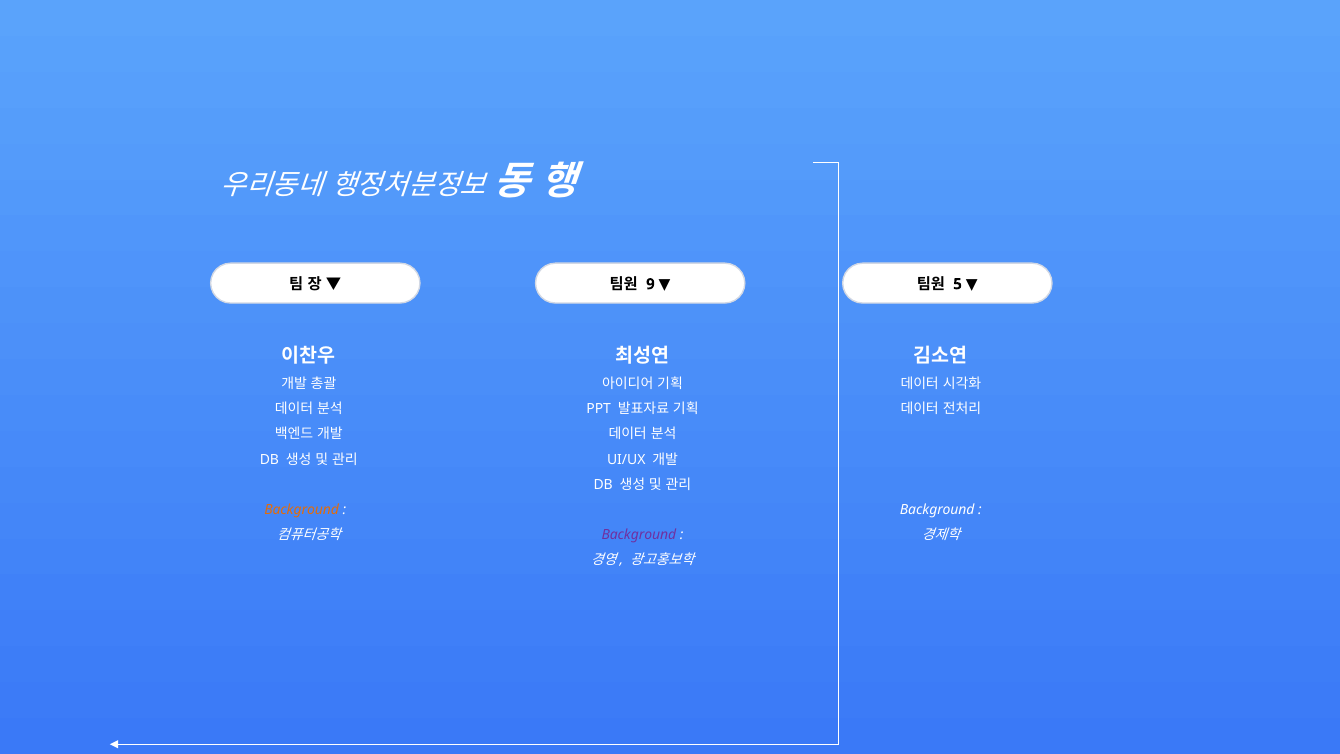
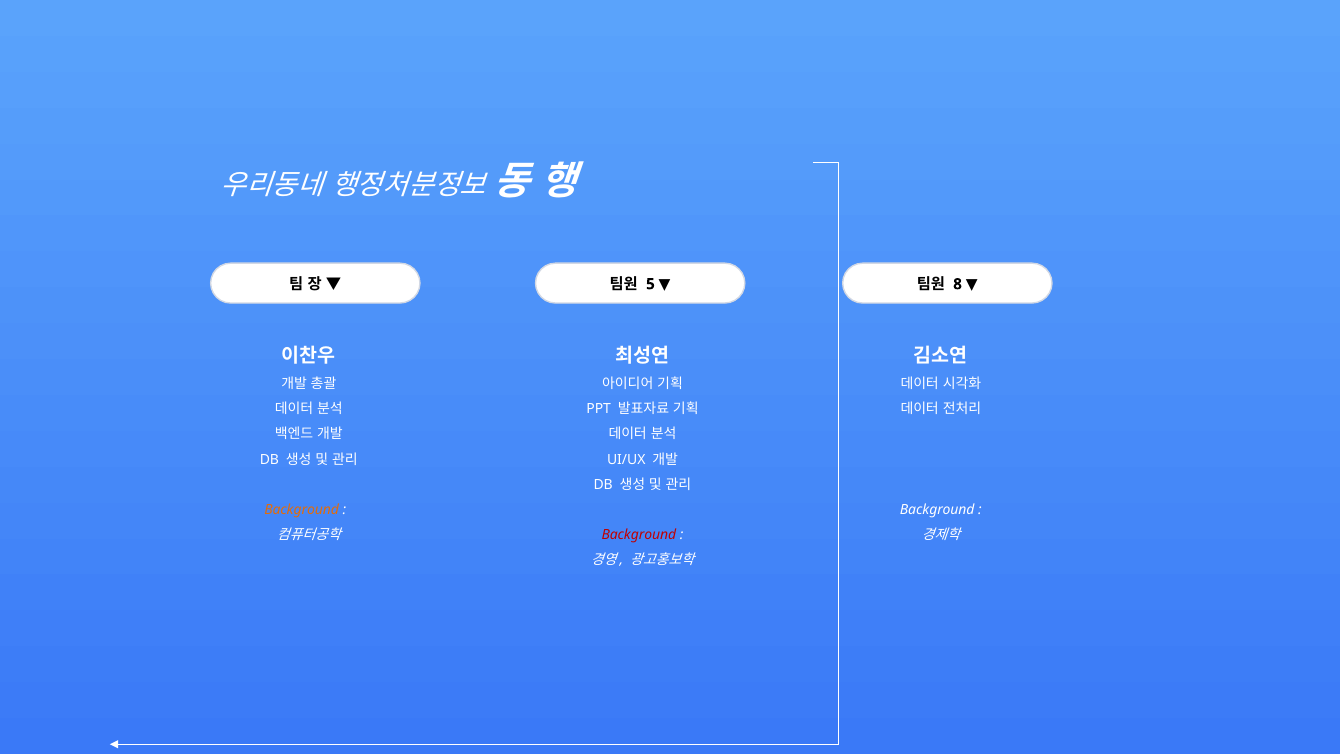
9: 9 -> 5 (650, 284)
5: 5 -> 8 (958, 284)
Background colour: purple -> red (639, 535)
